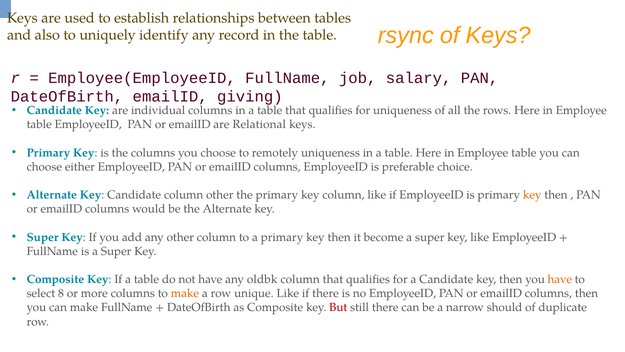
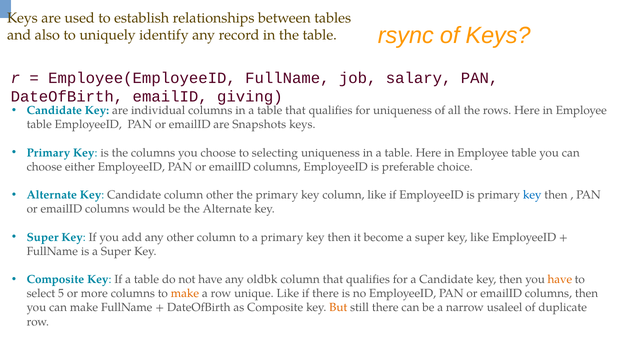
Relational: Relational -> Snapshots (259, 124)
remotely: remotely -> selecting (275, 153)
key colour: orange -> blue (532, 195)
8: 8 -> 5 (61, 293)
But colour: red -> orange (338, 307)
should: should -> usaleel (505, 307)
